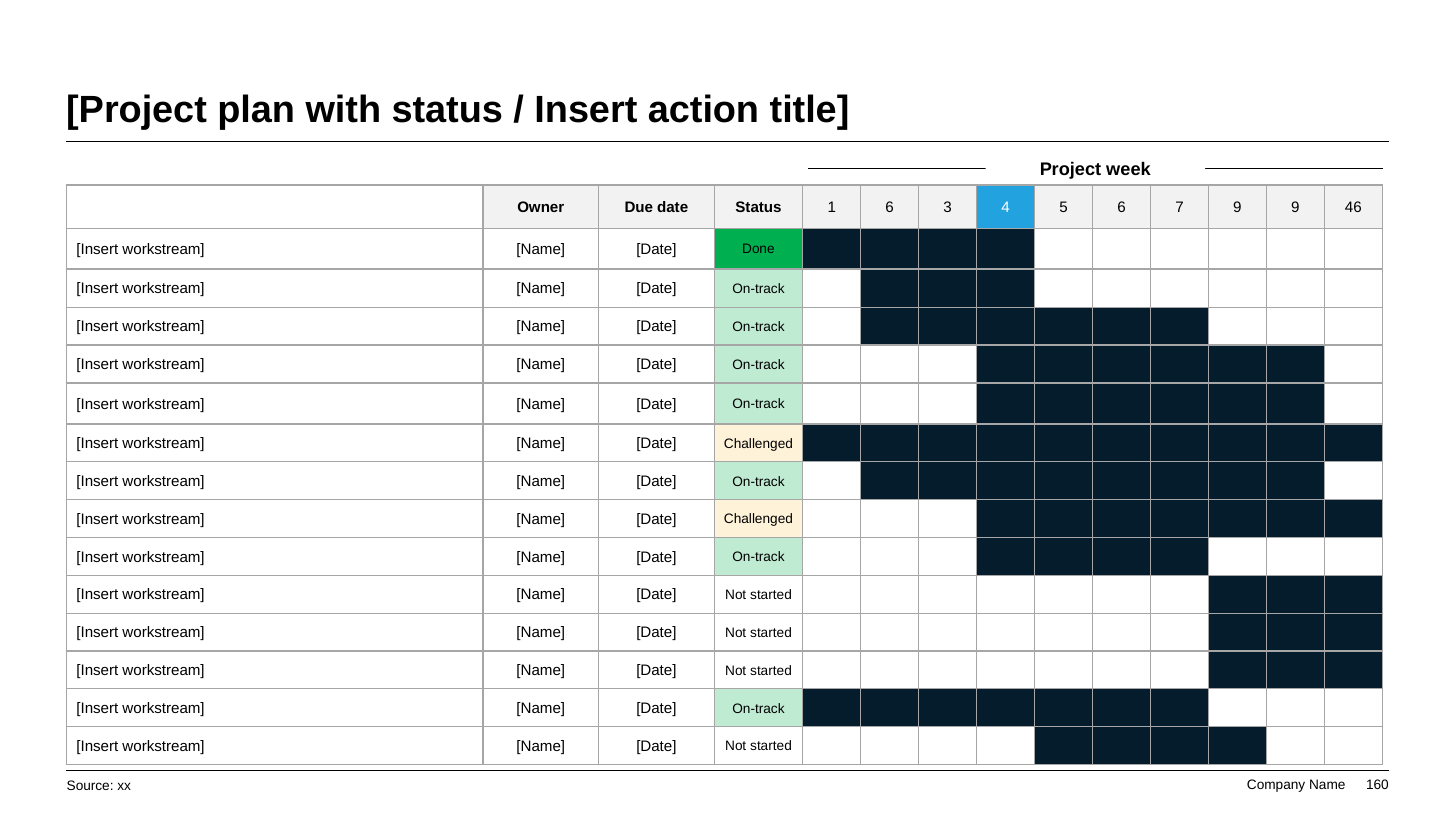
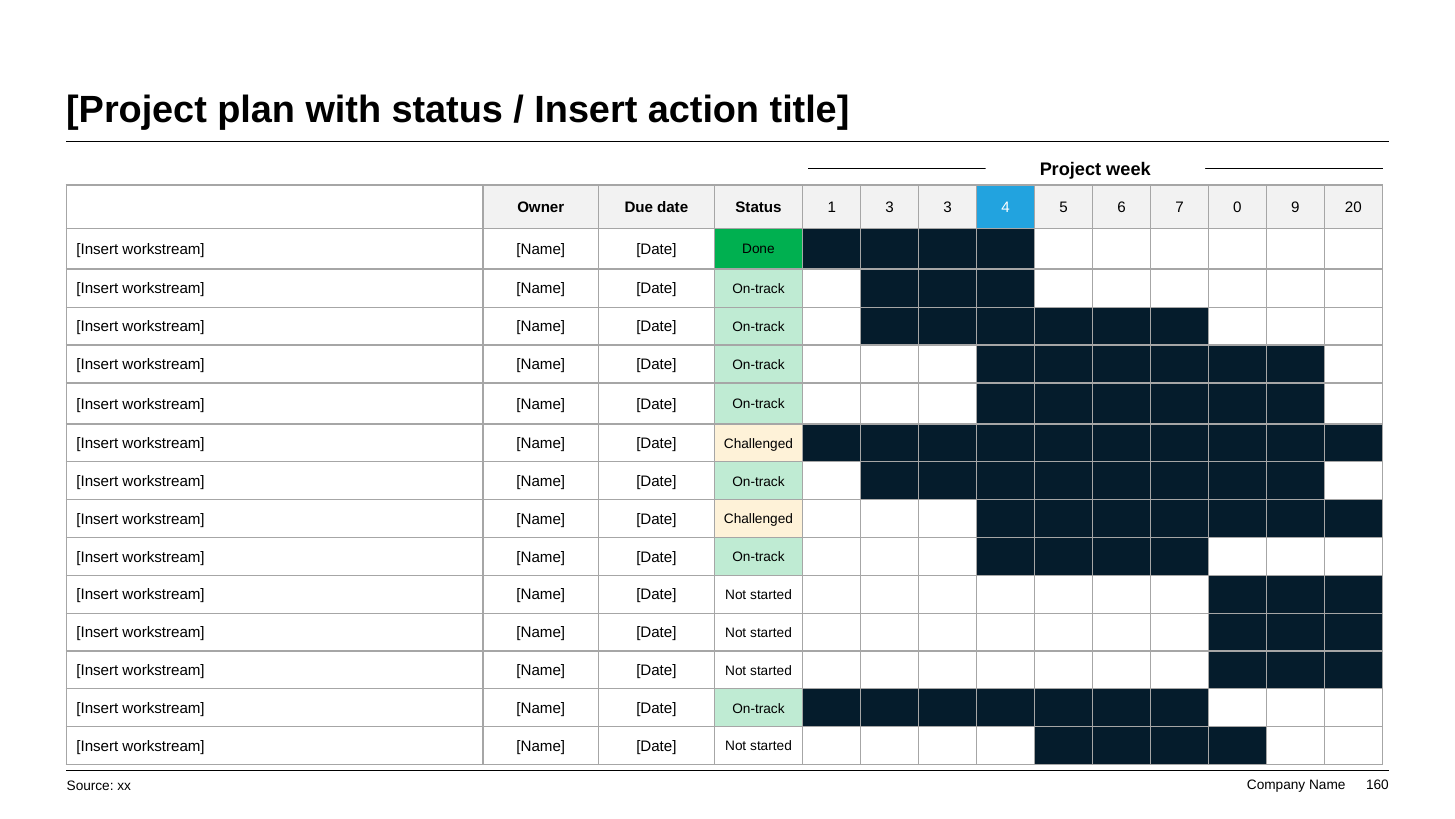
1 6: 6 -> 3 (890, 207)
7 9: 9 -> 0 (1237, 207)
46: 46 -> 20 (1353, 207)
